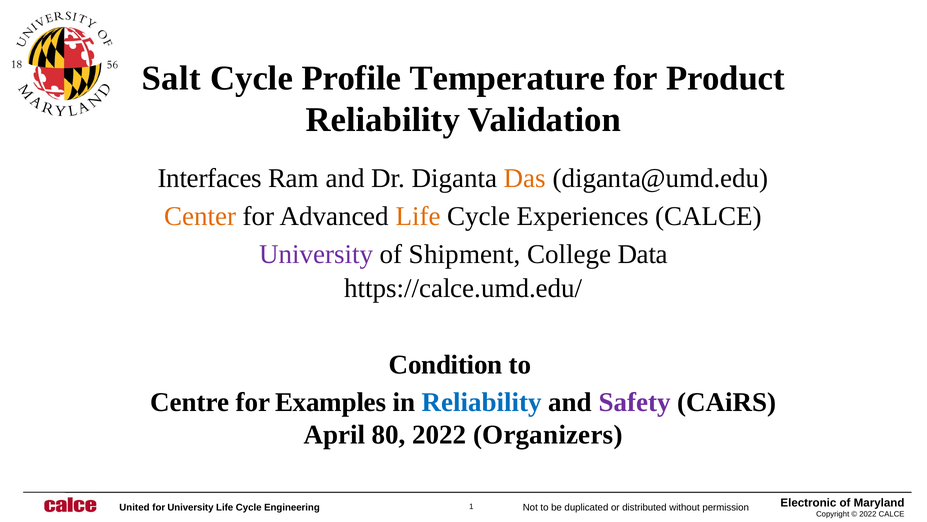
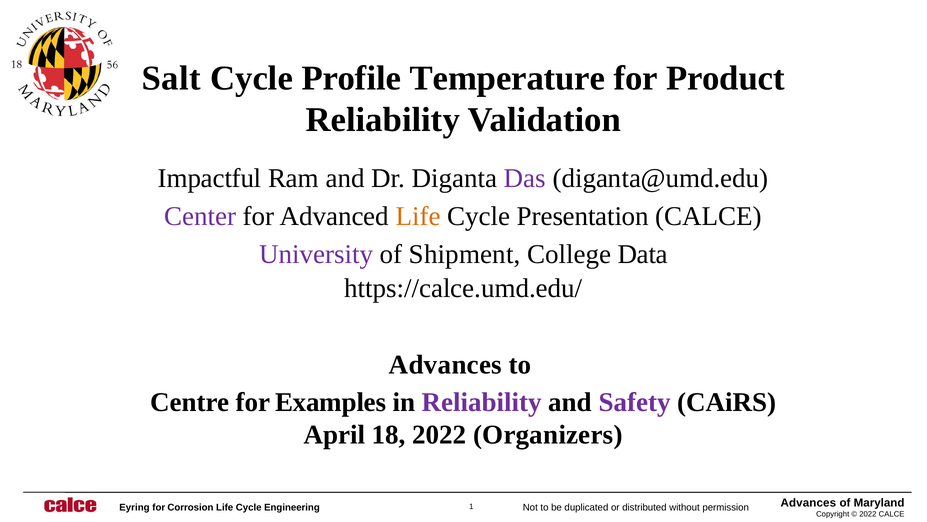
Interfaces: Interfaces -> Impactful (210, 178)
Das colour: orange -> purple (525, 178)
Center colour: orange -> purple (200, 216)
Experiences: Experiences -> Presentation (583, 216)
Condition: Condition -> Advances (445, 364)
Reliability colour: blue -> purple (482, 402)
80: 80 -> 18 (389, 435)
Electronic: Electronic -> Advances (808, 502)
United: United -> Eyring (134, 507)
for University: University -> Corrosion (190, 507)
